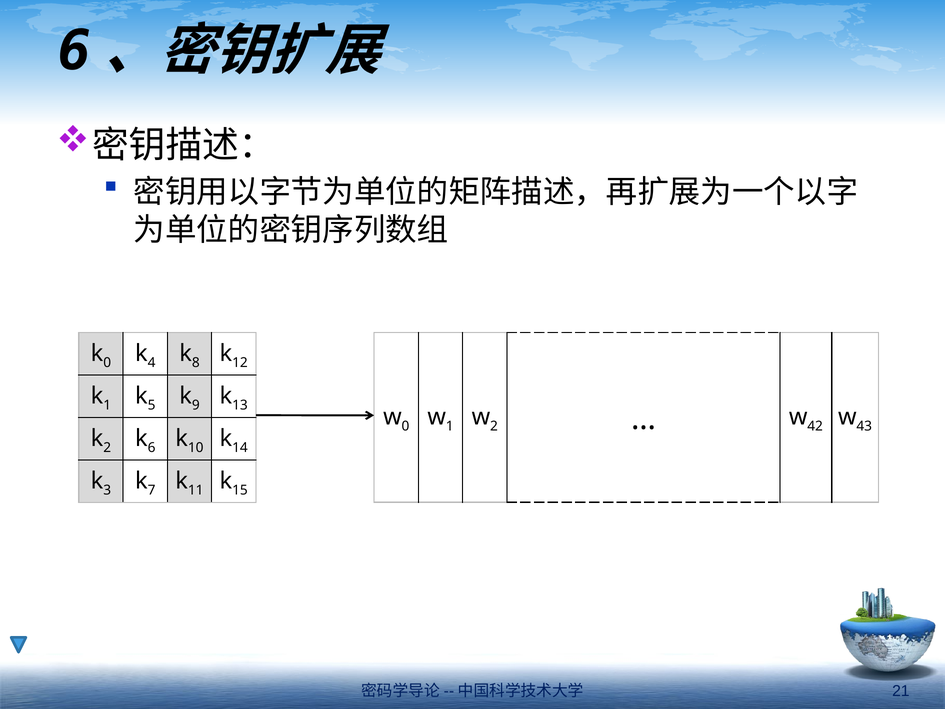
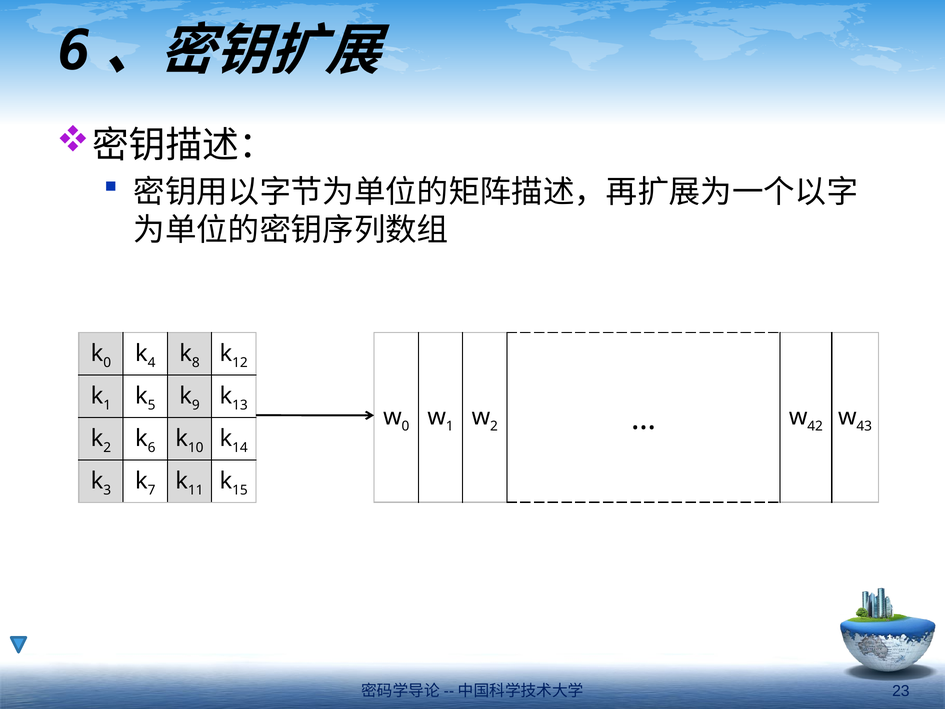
21: 21 -> 23 (901, 691)
